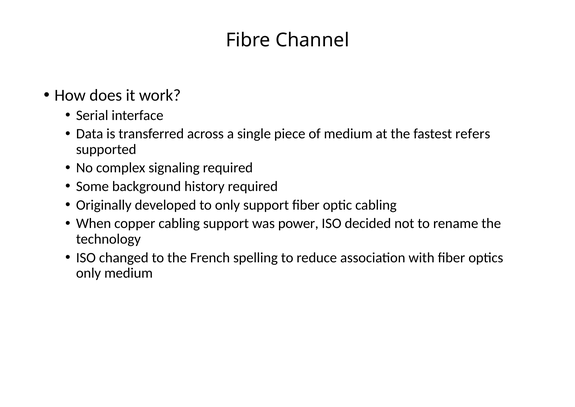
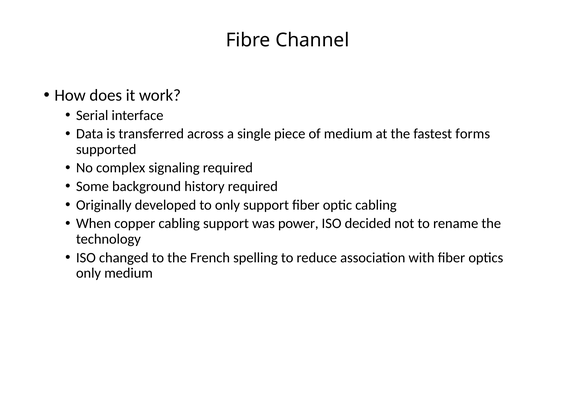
refers: refers -> forms (473, 134)
